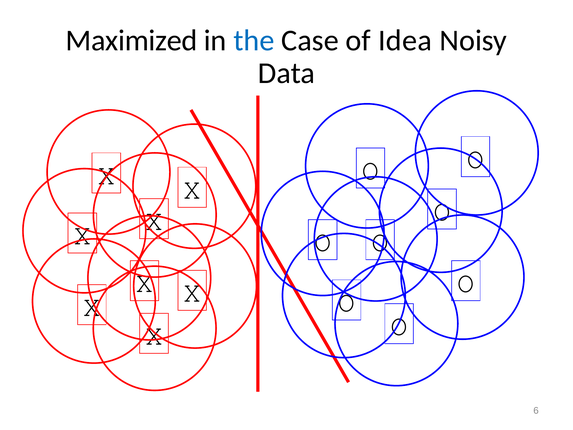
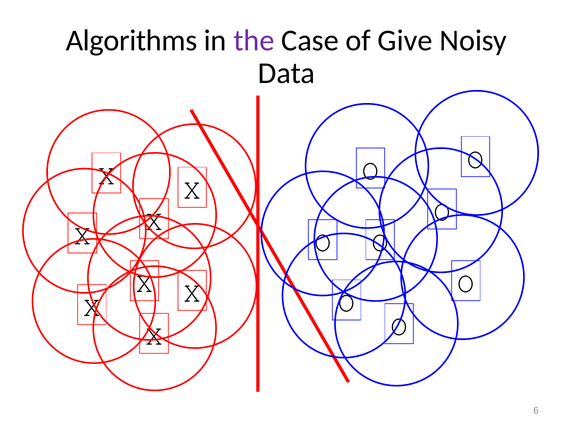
Maximized: Maximized -> Algorithms (131, 41)
the colour: blue -> purple (254, 41)
Idea: Idea -> Give (405, 41)
